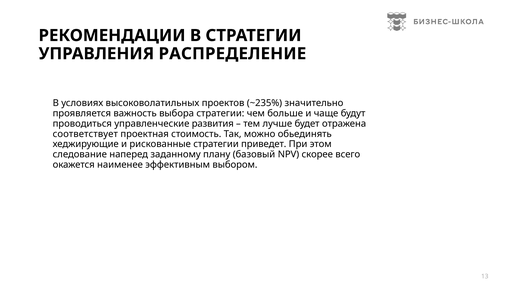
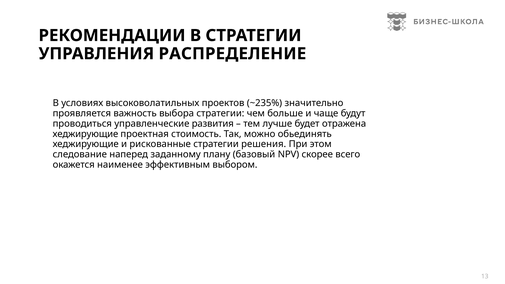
соответствует: соответствует -> хеджирующие (85, 134)
приведет: приведет -> решения (264, 144)
